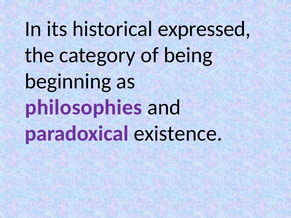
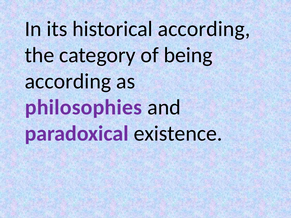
historical expressed: expressed -> according (204, 29)
beginning: beginning -> according (68, 81)
